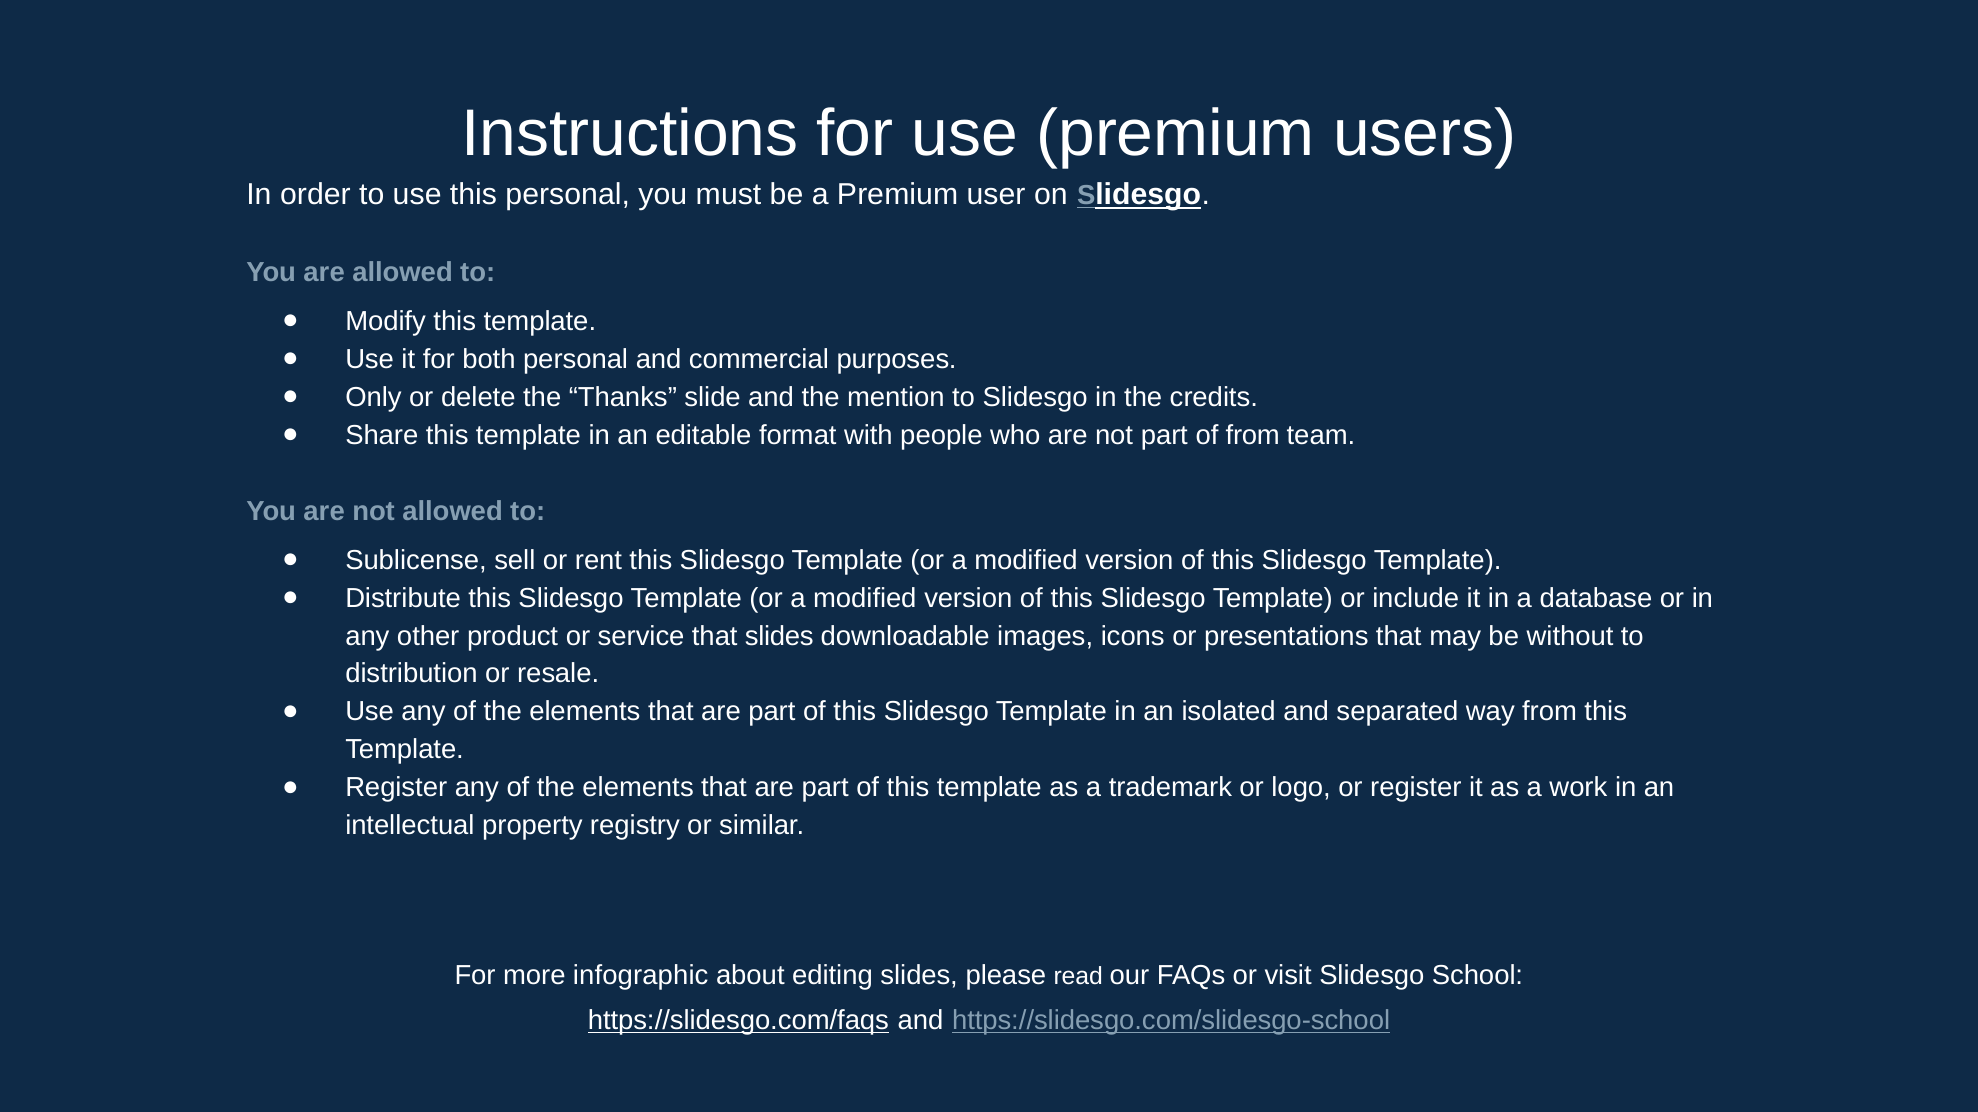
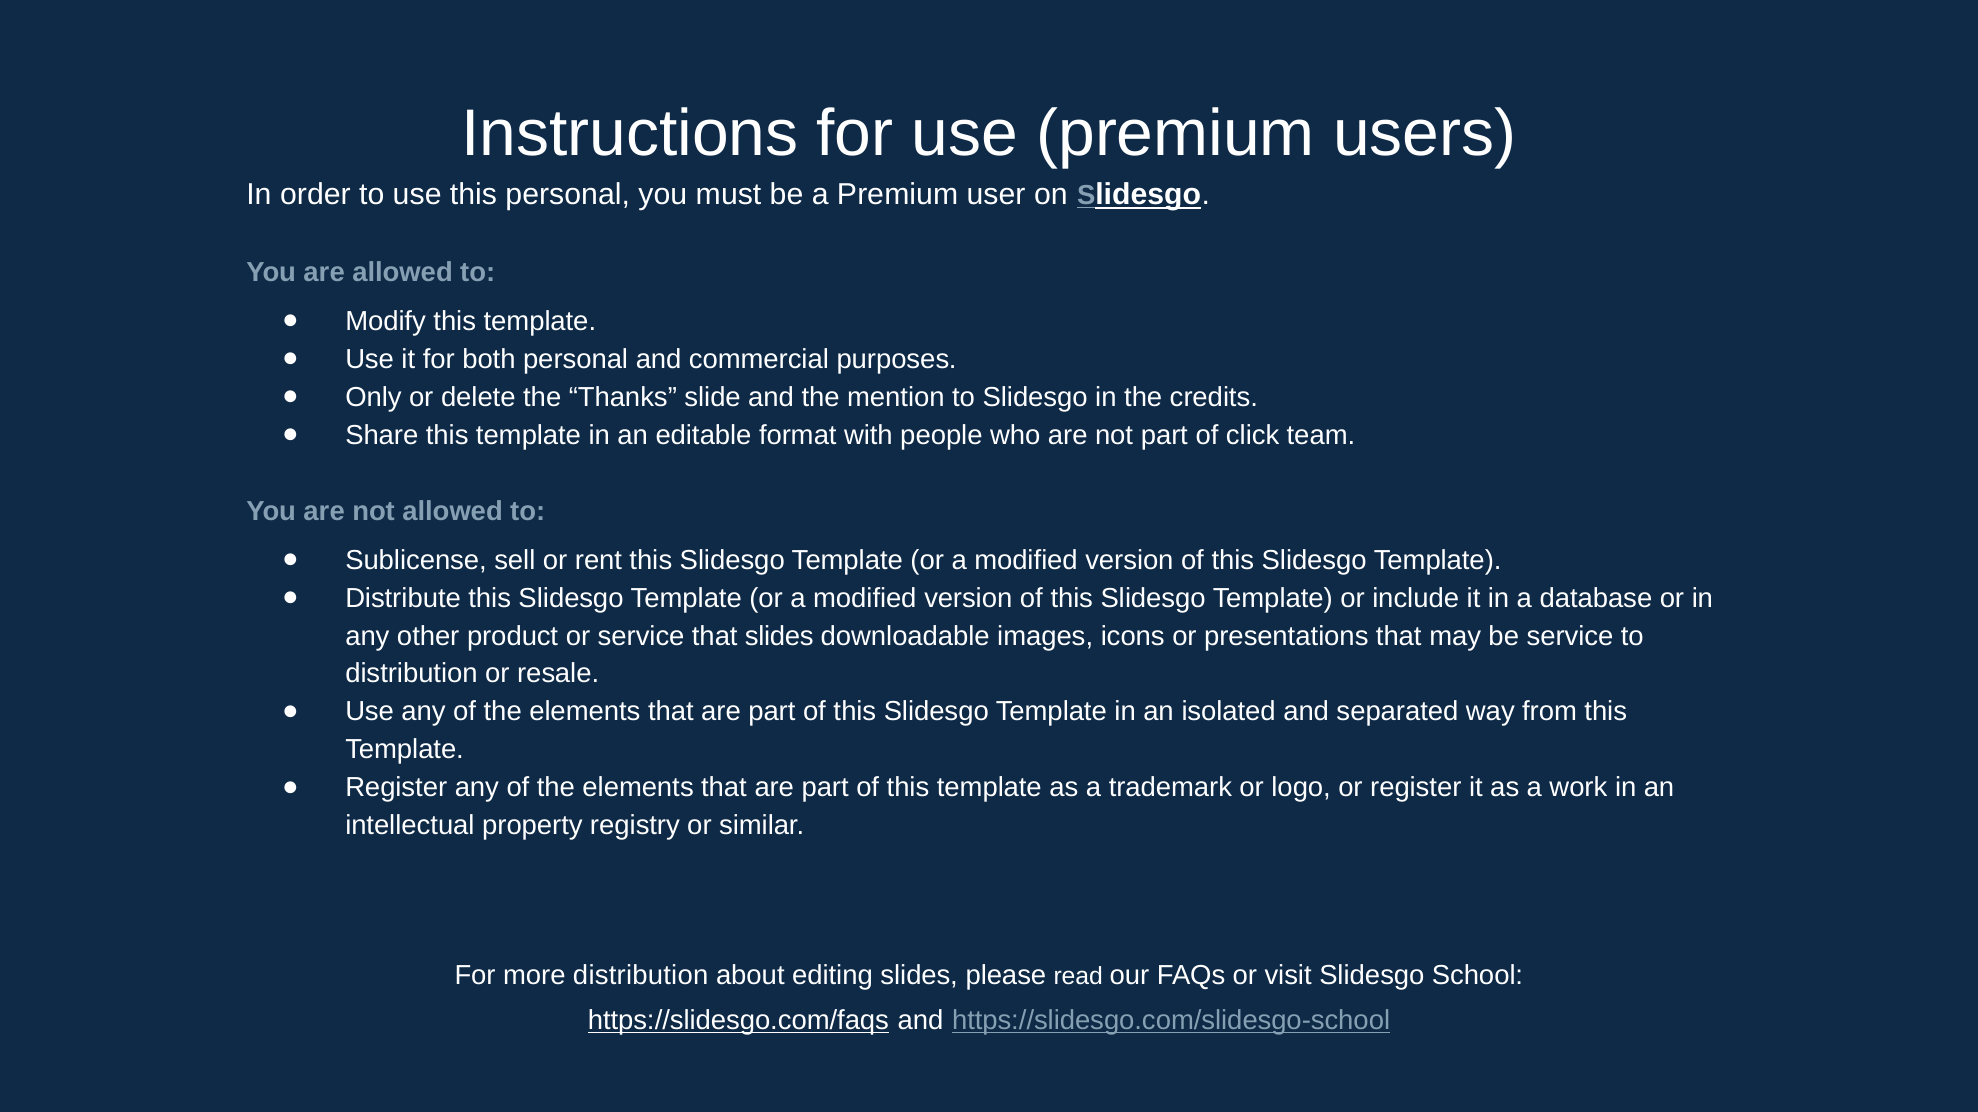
of from: from -> click (1253, 435)
be without: without -> service (1570, 636)
more infographic: infographic -> distribution (641, 976)
